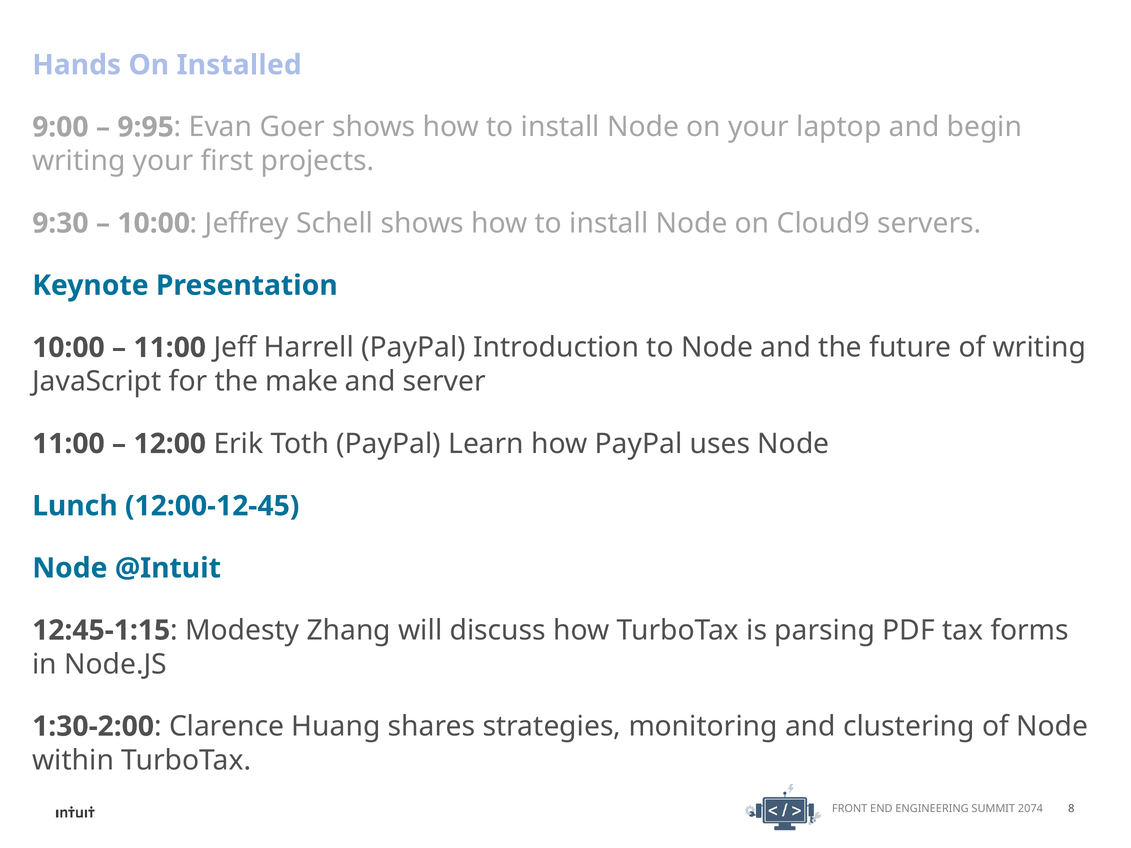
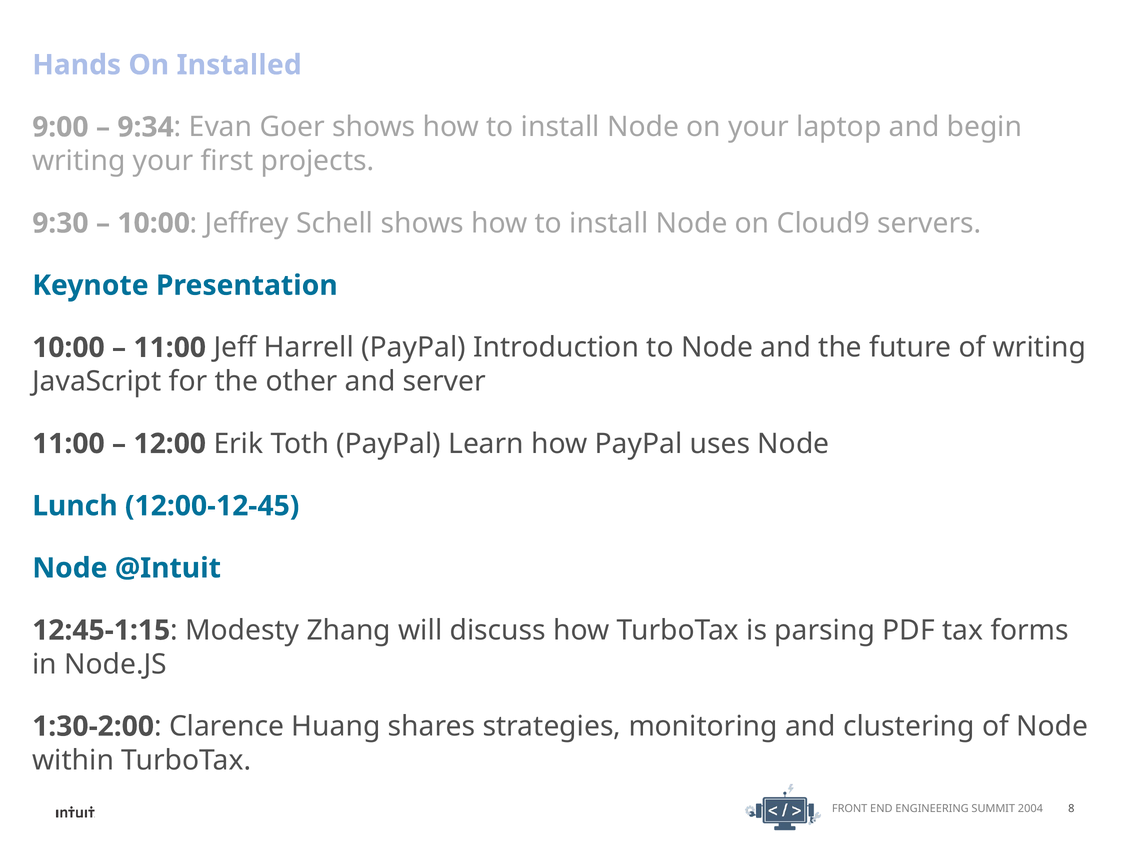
9:95: 9:95 -> 9:34 (146, 127)
make: make -> other (302, 382)
2074: 2074 -> 2004 (1030, 809)
